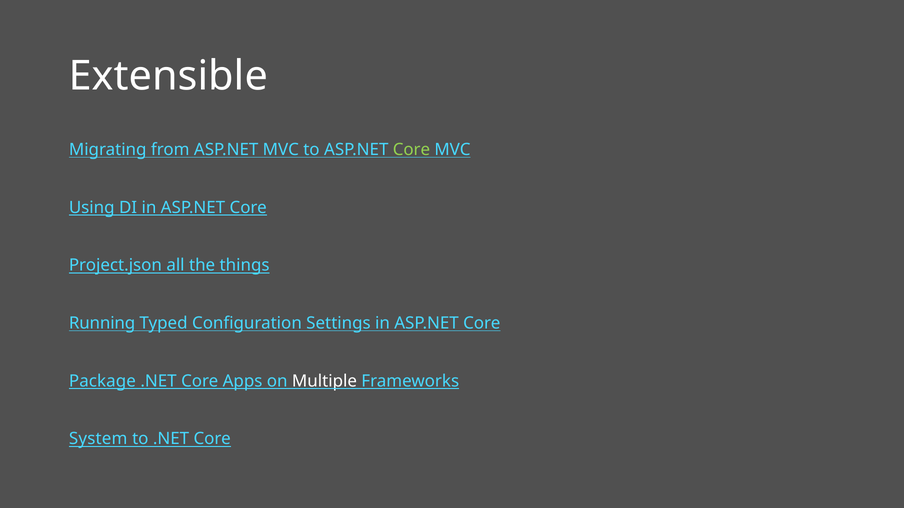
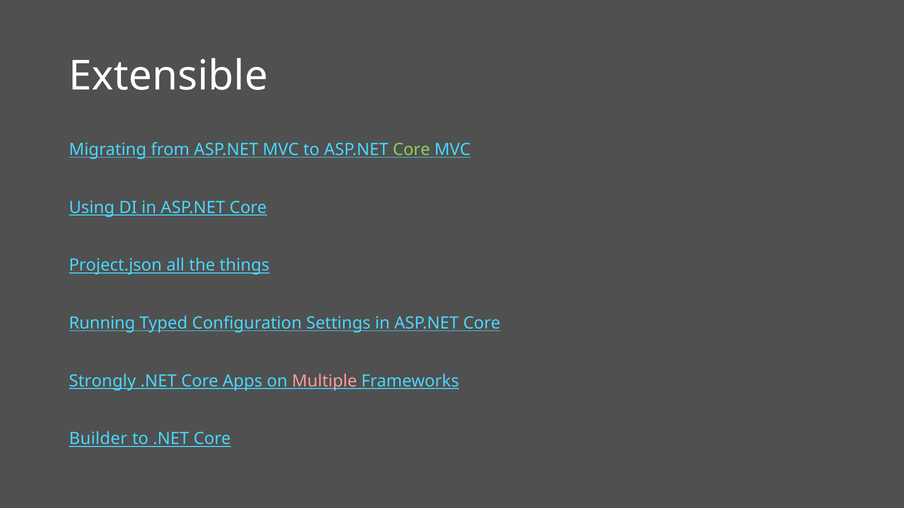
Package: Package -> Strongly (102, 381)
Multiple colour: white -> pink (324, 381)
System: System -> Builder (98, 439)
